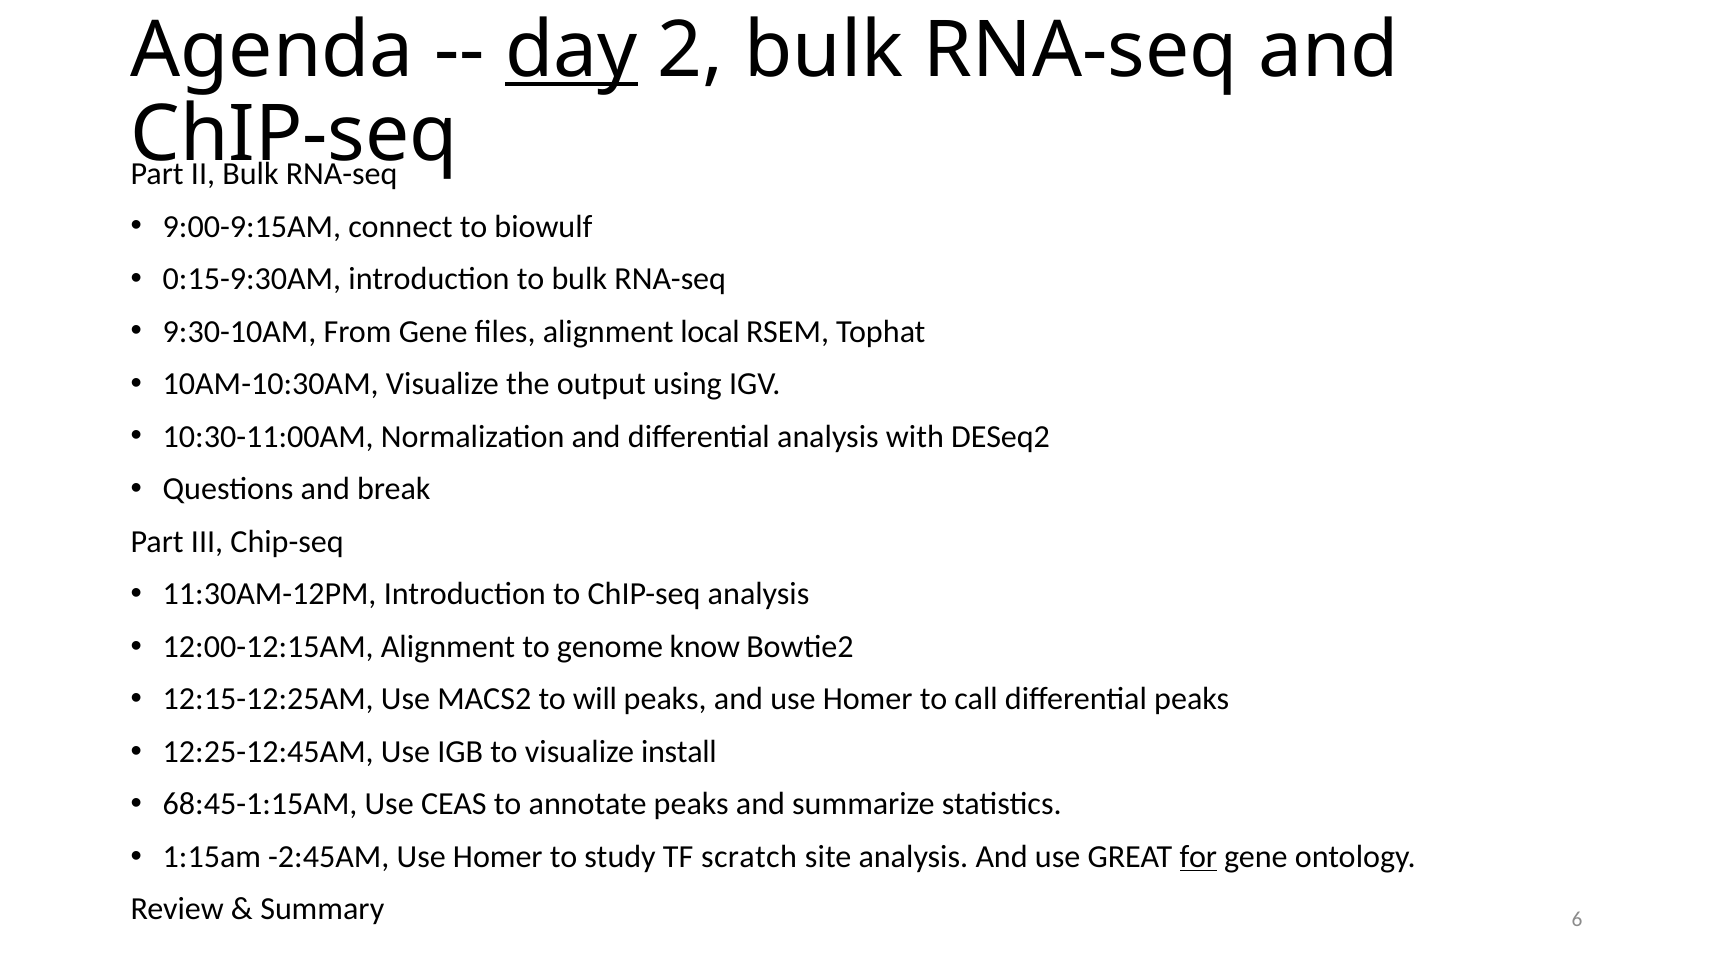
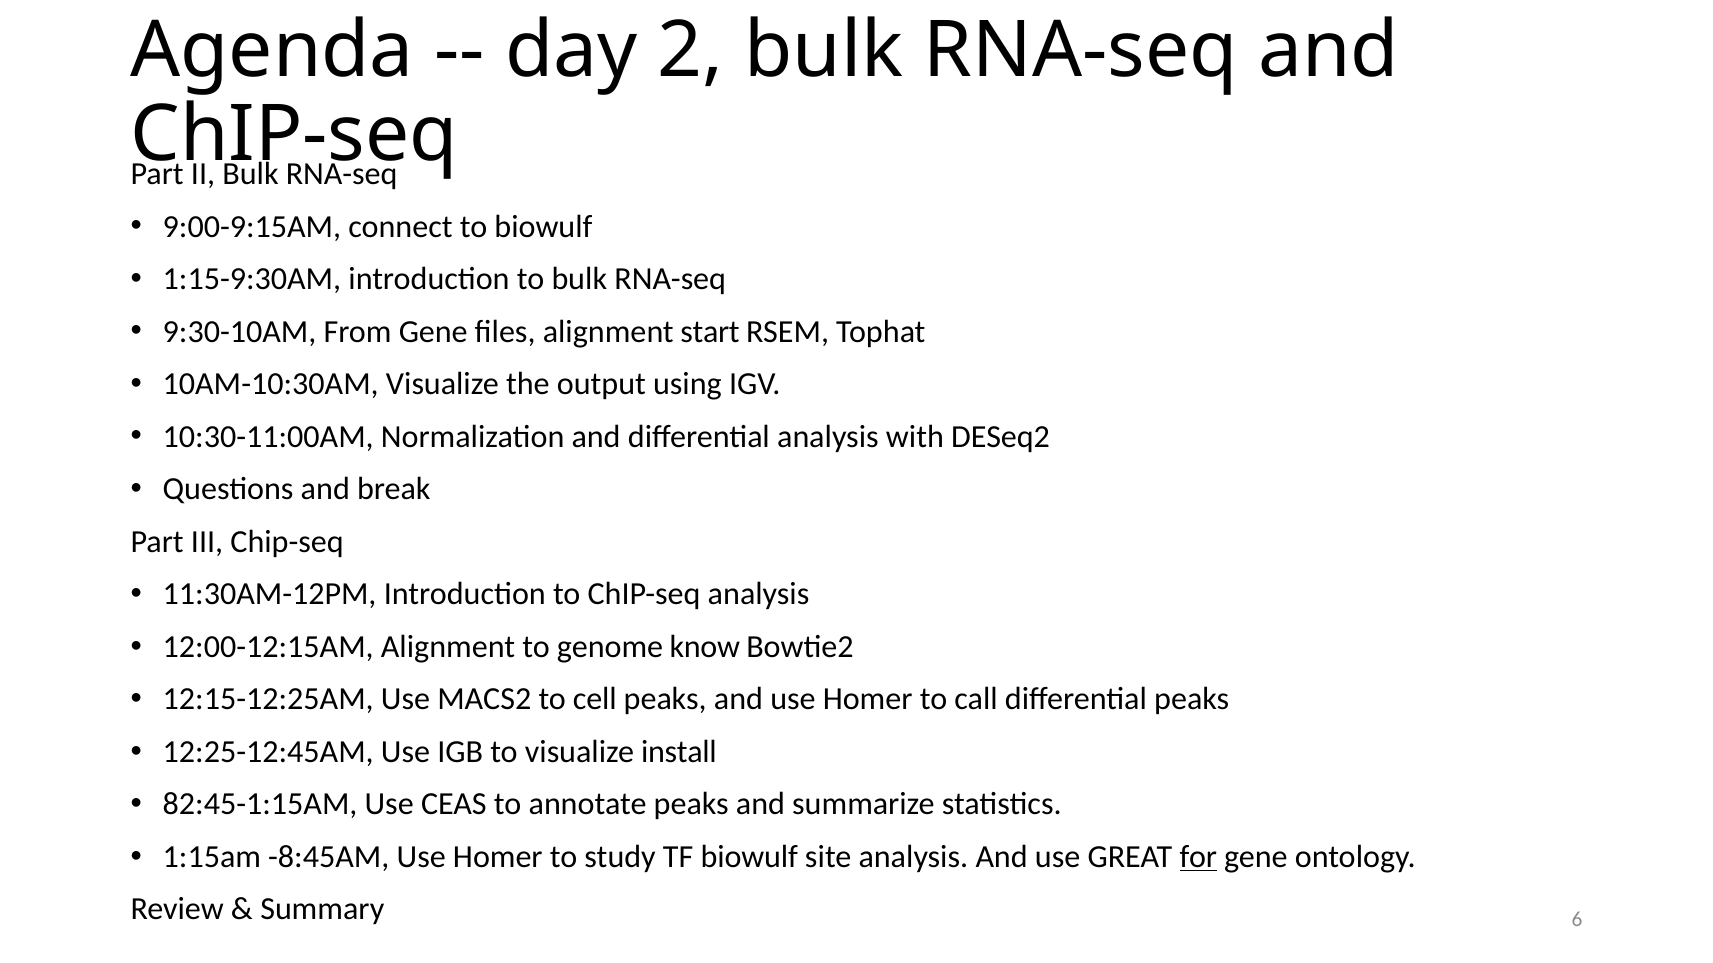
day underline: present -> none (571, 50)
0:15-9:30AM: 0:15-9:30AM -> 1:15-9:30AM (252, 279)
local: local -> start (710, 332)
will: will -> cell (595, 700)
68:45-1:15AM: 68:45-1:15AM -> 82:45-1:15AM (260, 805)
-2:45AM: -2:45AM -> -8:45AM (329, 857)
TF scratch: scratch -> biowulf (749, 857)
